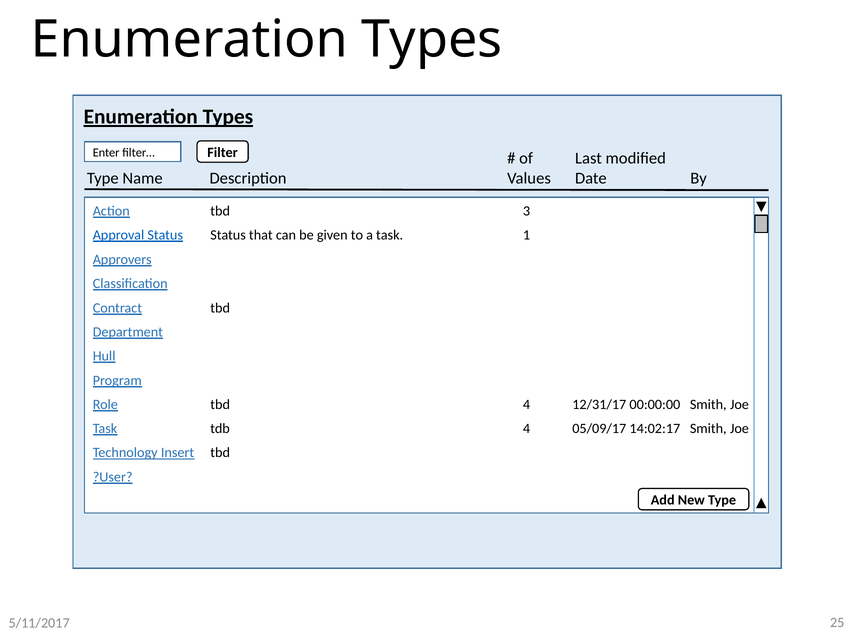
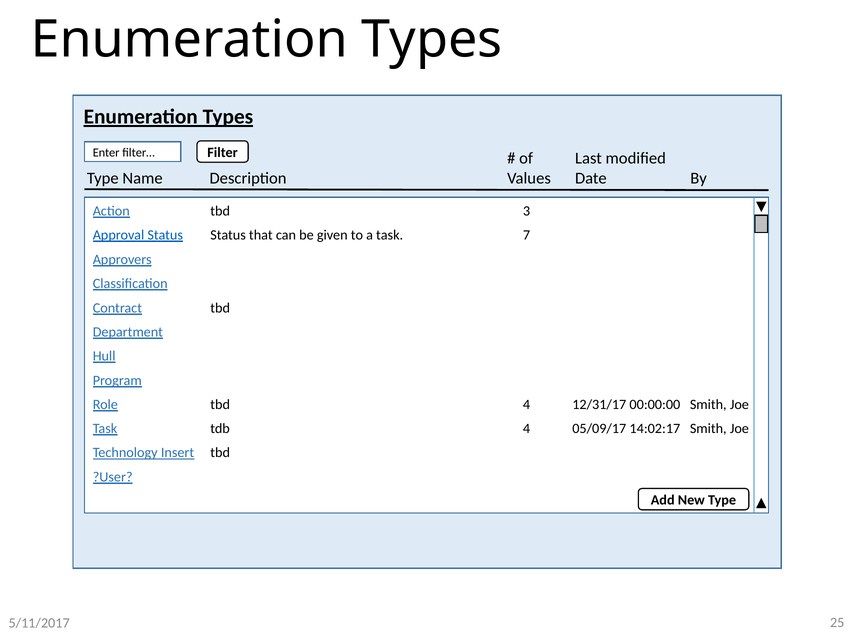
1: 1 -> 7 (527, 235)
